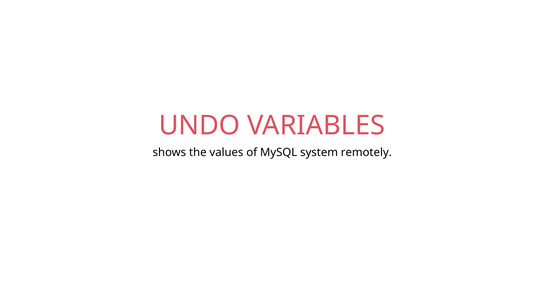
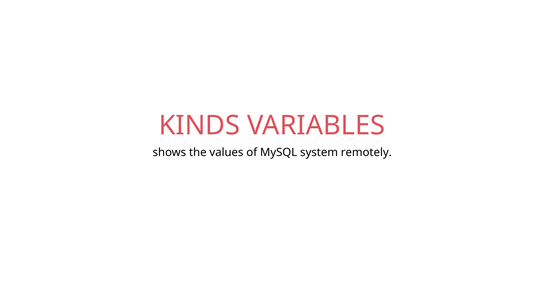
UNDO: UNDO -> KINDS (199, 126)
